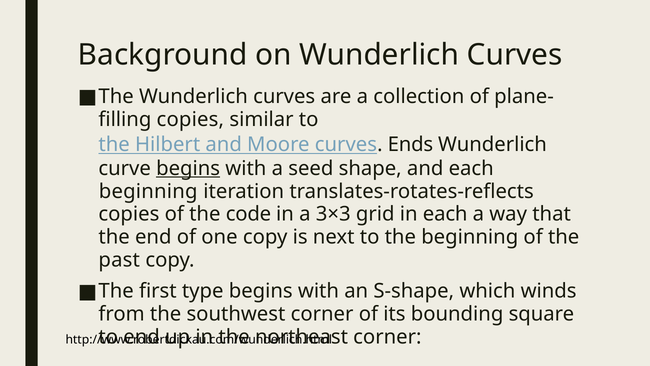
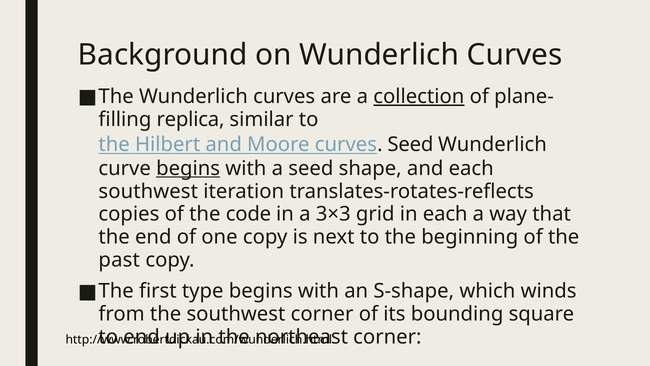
collection underline: none -> present (419, 96)
copies: copies -> replica (191, 119)
curves Ends: Ends -> Seed (410, 144)
beginning: beginning -> southwest (148, 191)
